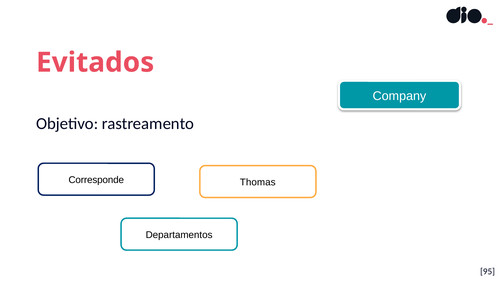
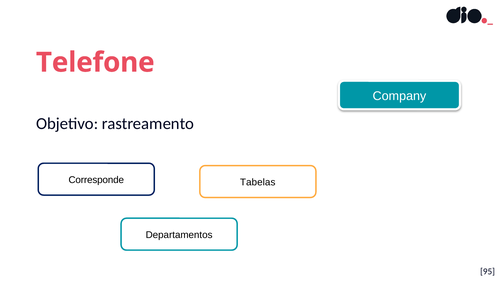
Evitados: Evitados -> Telefone (95, 63)
Thomas: Thomas -> Tabelas (258, 182)
